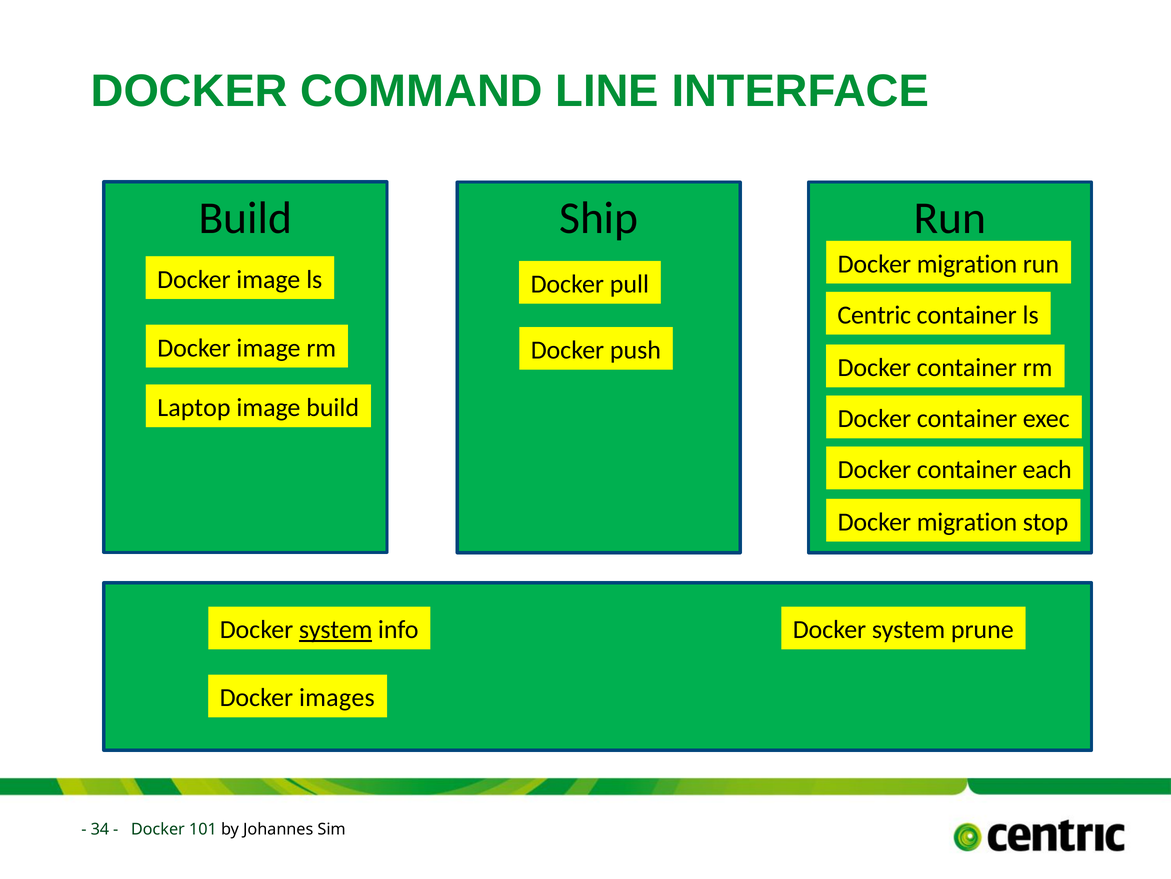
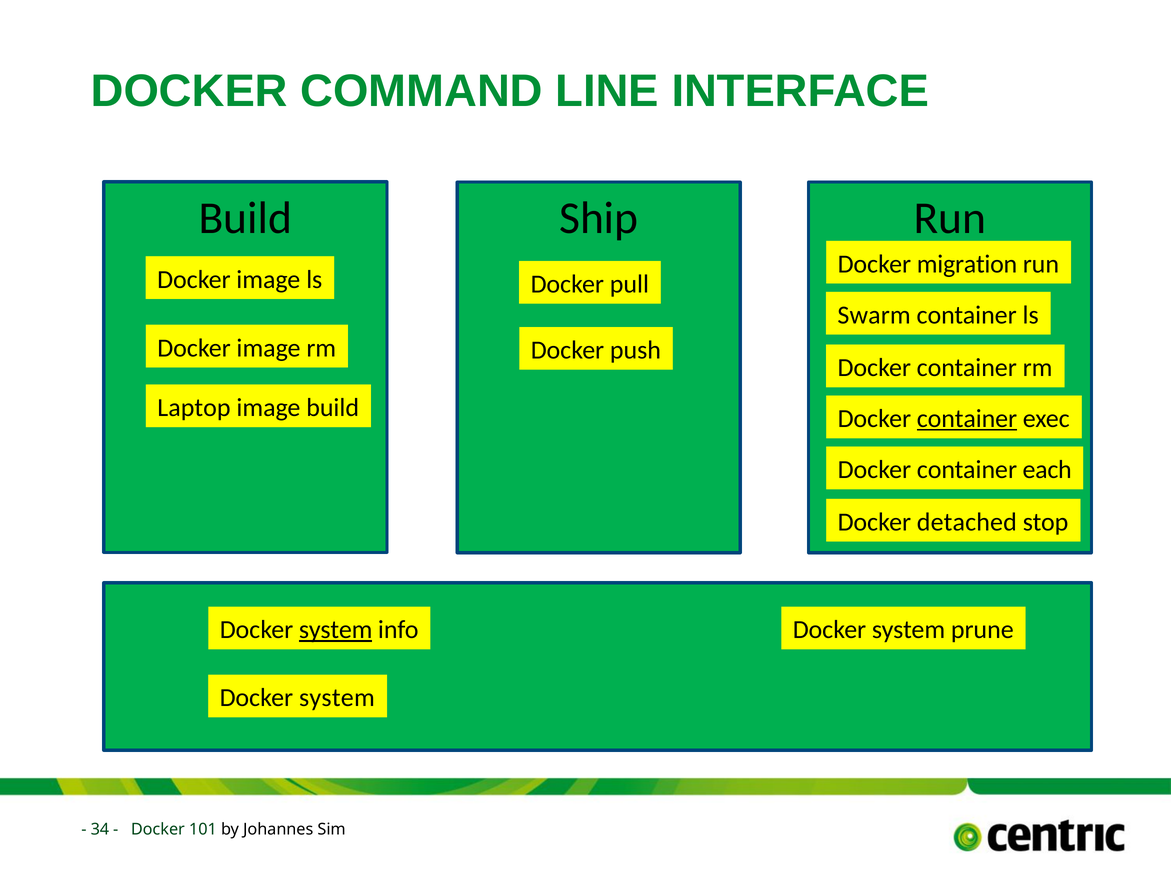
Centric: Centric -> Swarm (874, 315)
container underline: none -> present (967, 418)
migration: migration -> detached (967, 522)
images: images -> system (337, 697)
